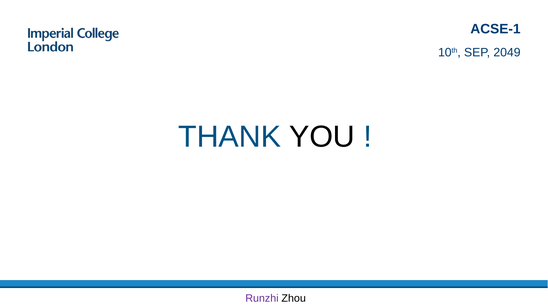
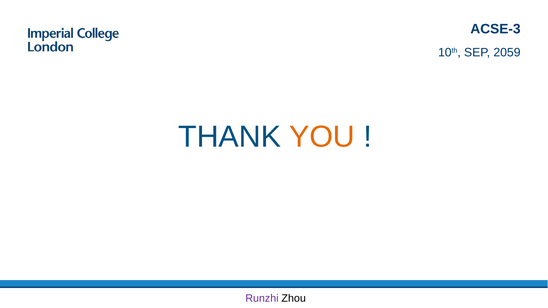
ACSE-1: ACSE-1 -> ACSE-3 (495, 29)
2049: 2049 -> 2059 (507, 52)
YOU colour: black -> orange (322, 137)
